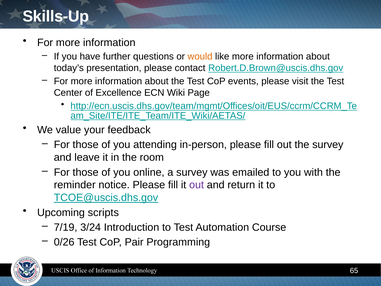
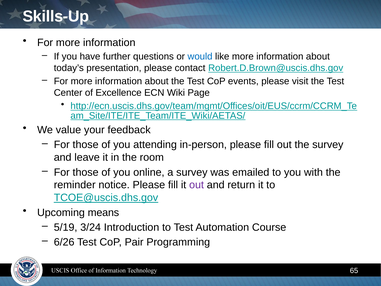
would colour: orange -> blue (200, 56)
scripts: scripts -> means (103, 212)
7/19: 7/19 -> 5/19 (66, 227)
0/26: 0/26 -> 6/26 (64, 242)
